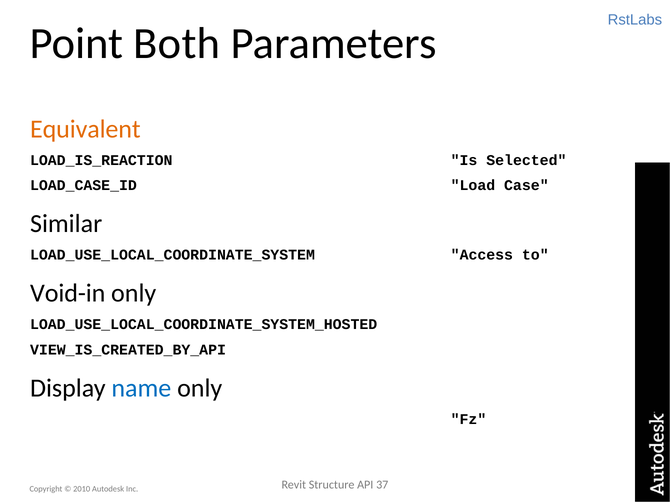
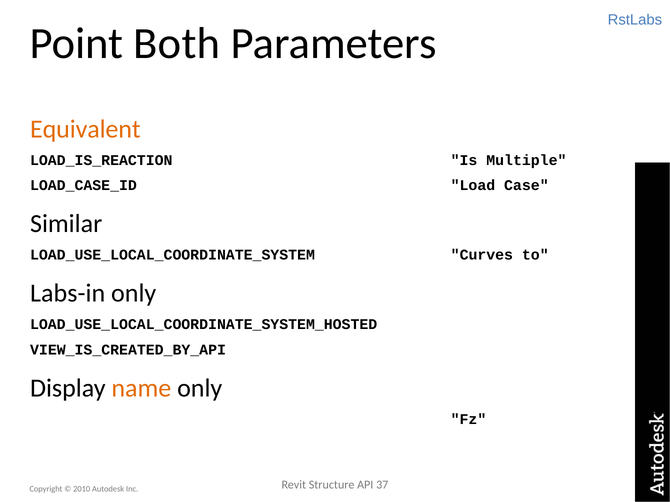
Selected: Selected -> Multiple (526, 160)
Access: Access -> Curves (482, 255)
Void-in: Void-in -> Labs-in (68, 294)
name colour: blue -> orange (141, 389)
